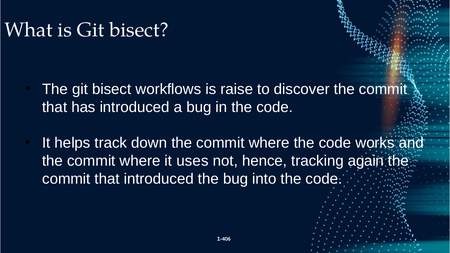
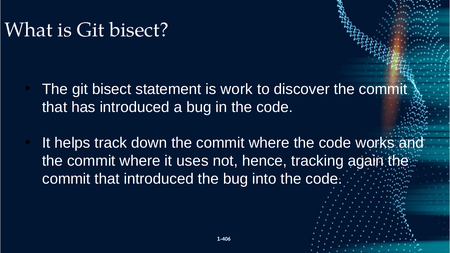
workflows: workflows -> statement (168, 89)
raise: raise -> work (237, 89)
